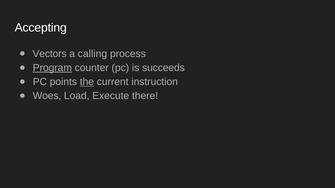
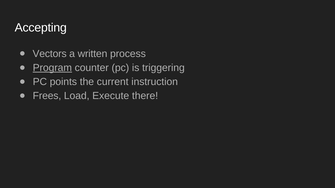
calling: calling -> written (93, 54)
succeeds: succeeds -> triggering (163, 68)
the underline: present -> none (87, 82)
Woes: Woes -> Frees (47, 96)
